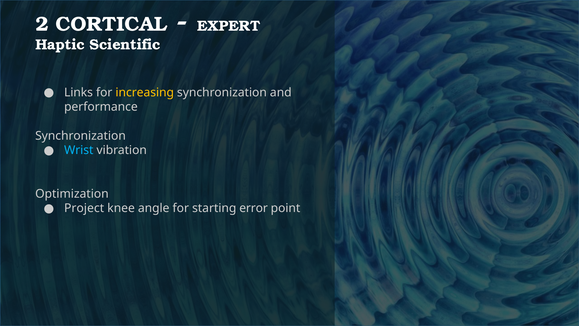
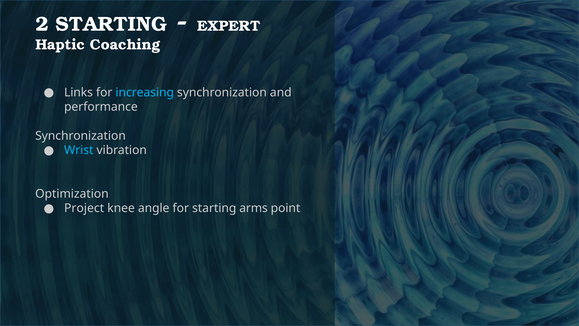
2 CORTICAL: CORTICAL -> STARTING (111, 24)
Scientific: Scientific -> Coaching (125, 45)
increasing colour: yellow -> light blue (145, 92)
error: error -> arms (254, 208)
